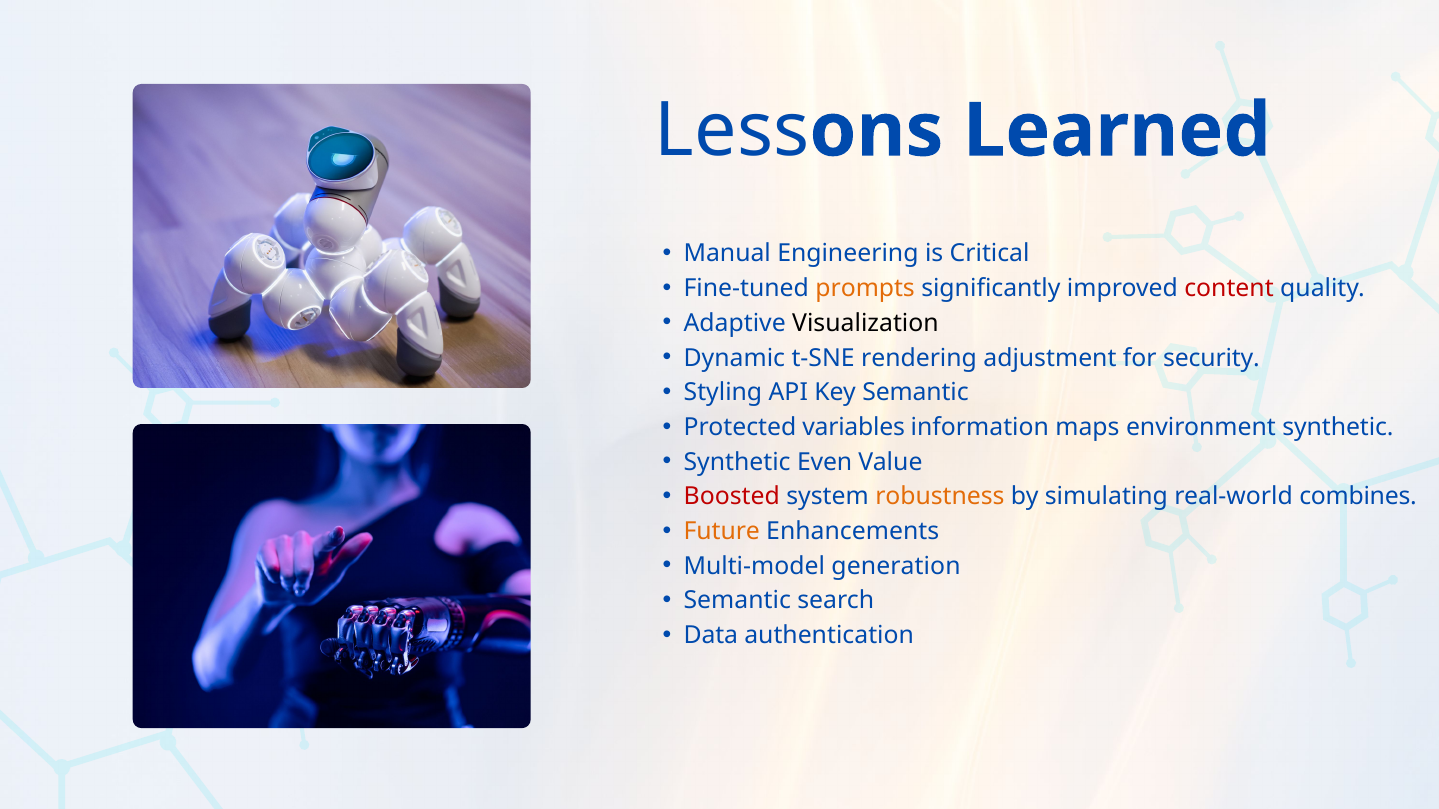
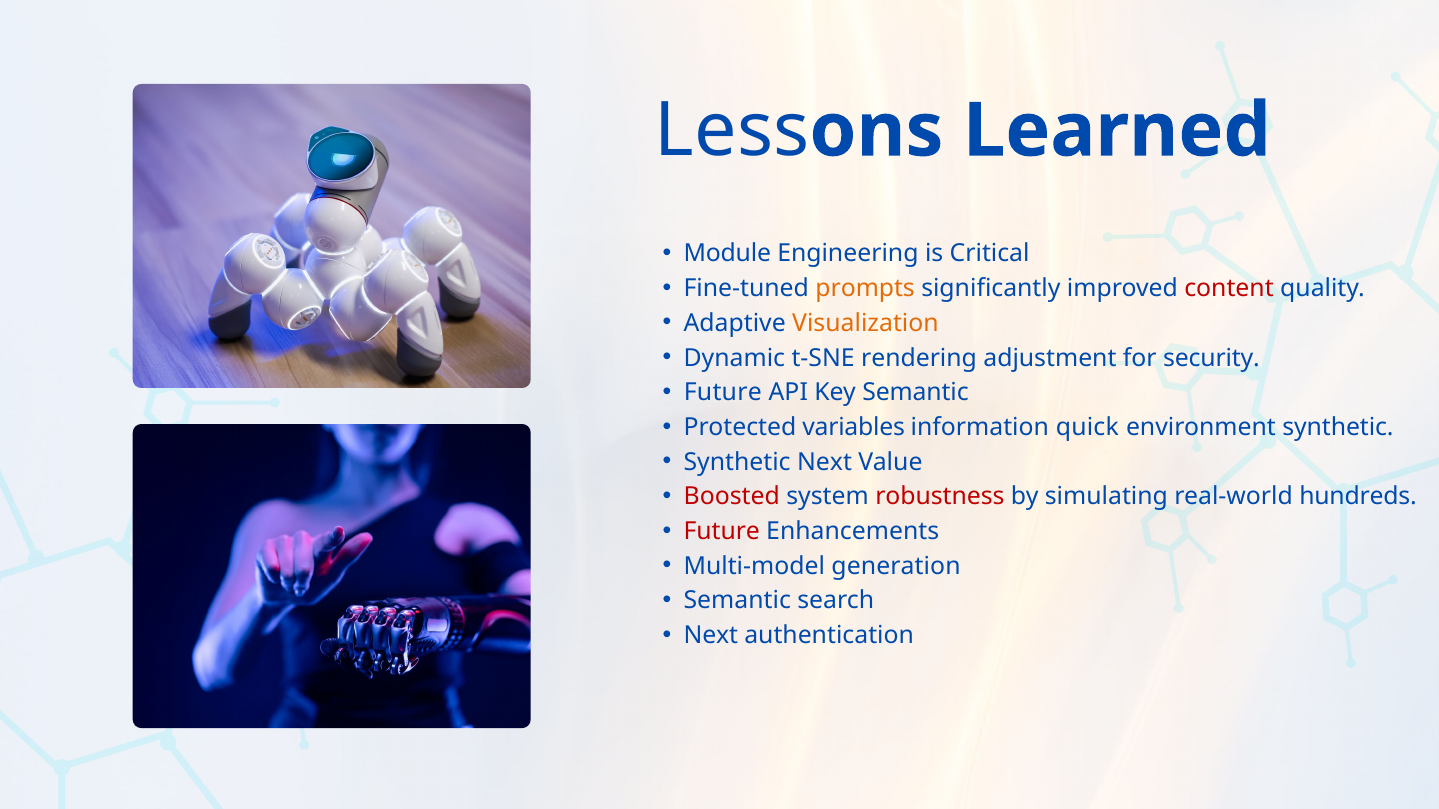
Manual: Manual -> Module (727, 254)
Visualization colour: black -> orange (865, 323)
Styling: Styling -> Future (723, 393)
maps: maps -> quick (1087, 427)
Synthetic Even: Even -> Next (825, 462)
robustness colour: orange -> red (940, 497)
combines: combines -> hundreds (1358, 497)
Future colour: orange -> red (722, 532)
Data: Data -> Next (711, 636)
